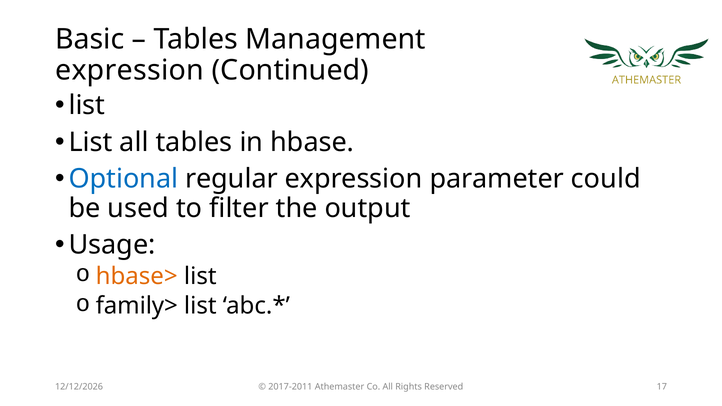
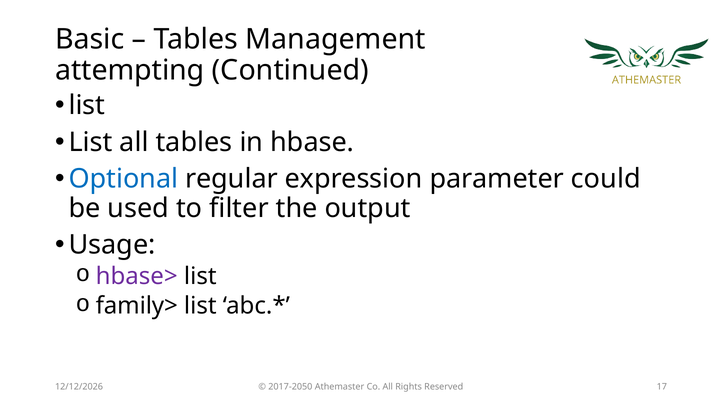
expression: expression -> attempting (130, 70)
hbase> colour: orange -> purple (137, 276)
2017-2011: 2017-2011 -> 2017-2050 (290, 387)
